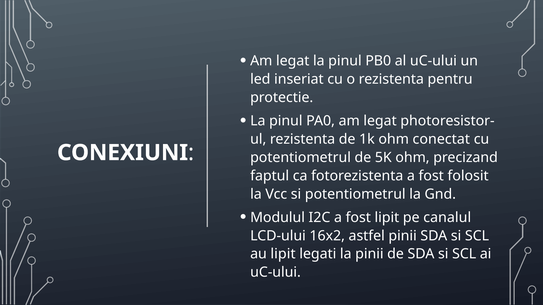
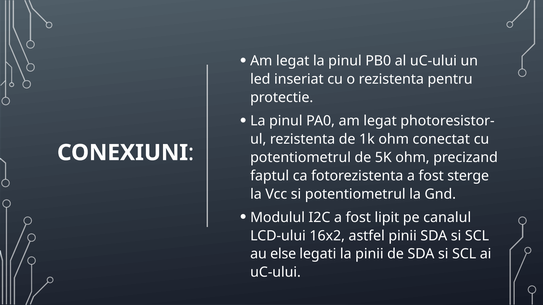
folosit: folosit -> sterge (468, 176)
au lipit: lipit -> else (283, 254)
